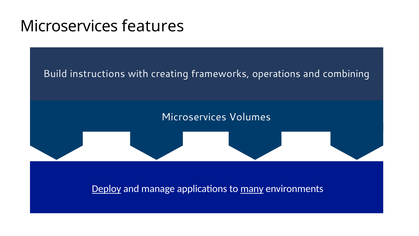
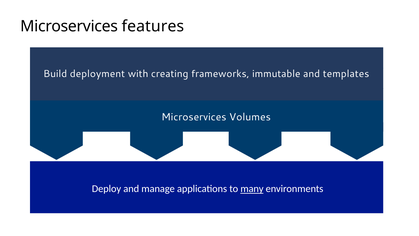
instructions: instructions -> deployment (97, 74)
operations: operations -> immutable (276, 74)
combining: combining -> templates (346, 74)
Deploy underline: present -> none (106, 189)
